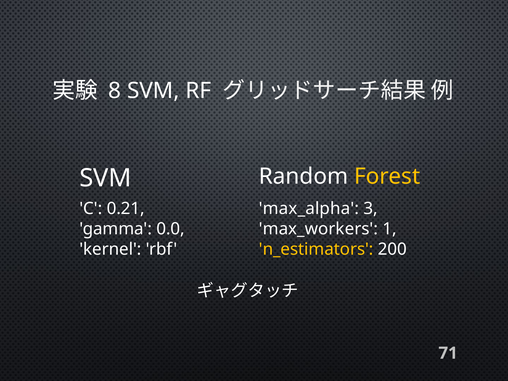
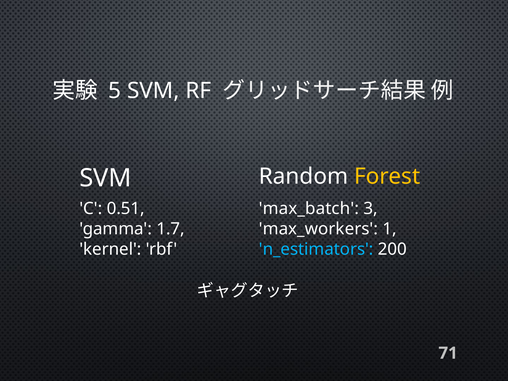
8: 8 -> 5 (115, 91)
0.21: 0.21 -> 0.51 (126, 209)
max_alpha: max_alpha -> max_batch (309, 209)
0.0: 0.0 -> 1.7 (171, 229)
n_estimators colour: yellow -> light blue (316, 249)
